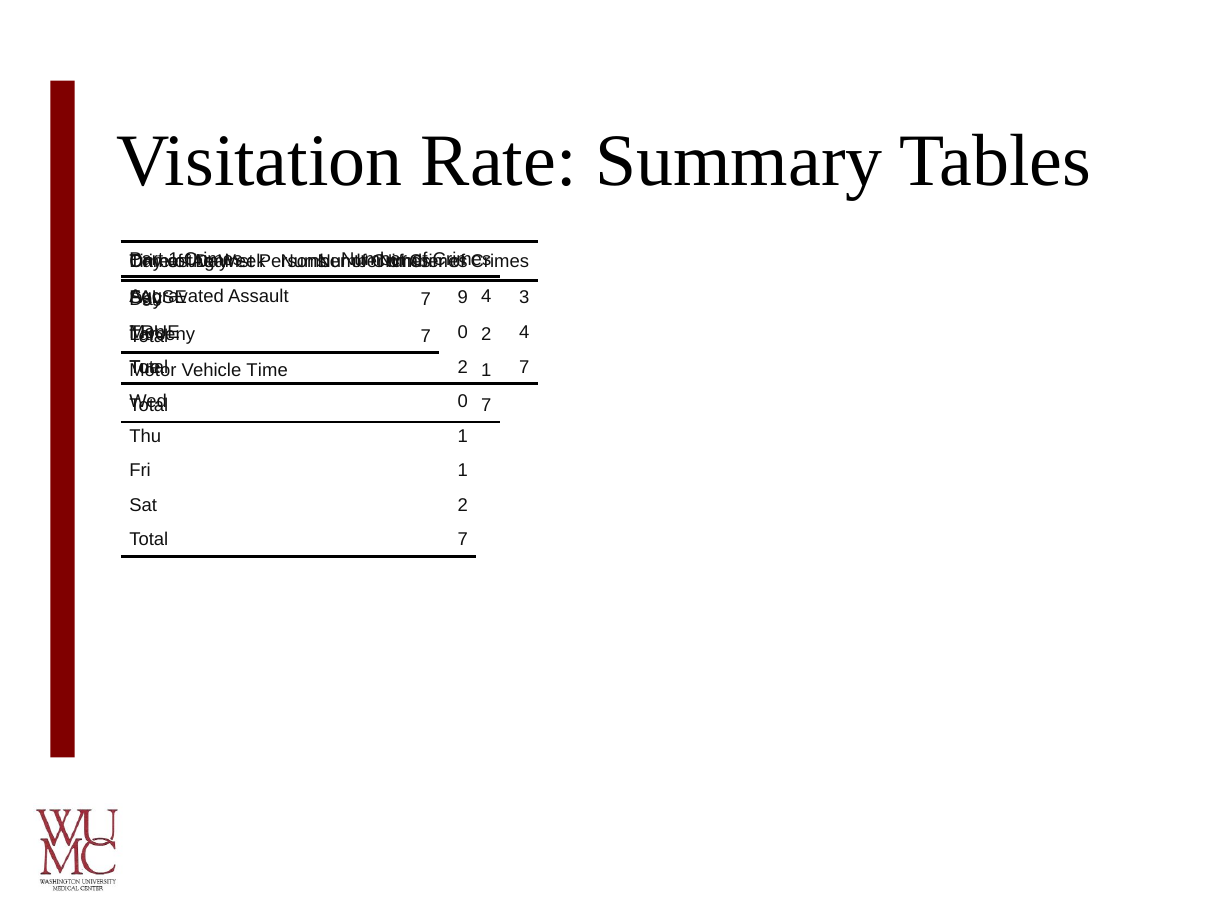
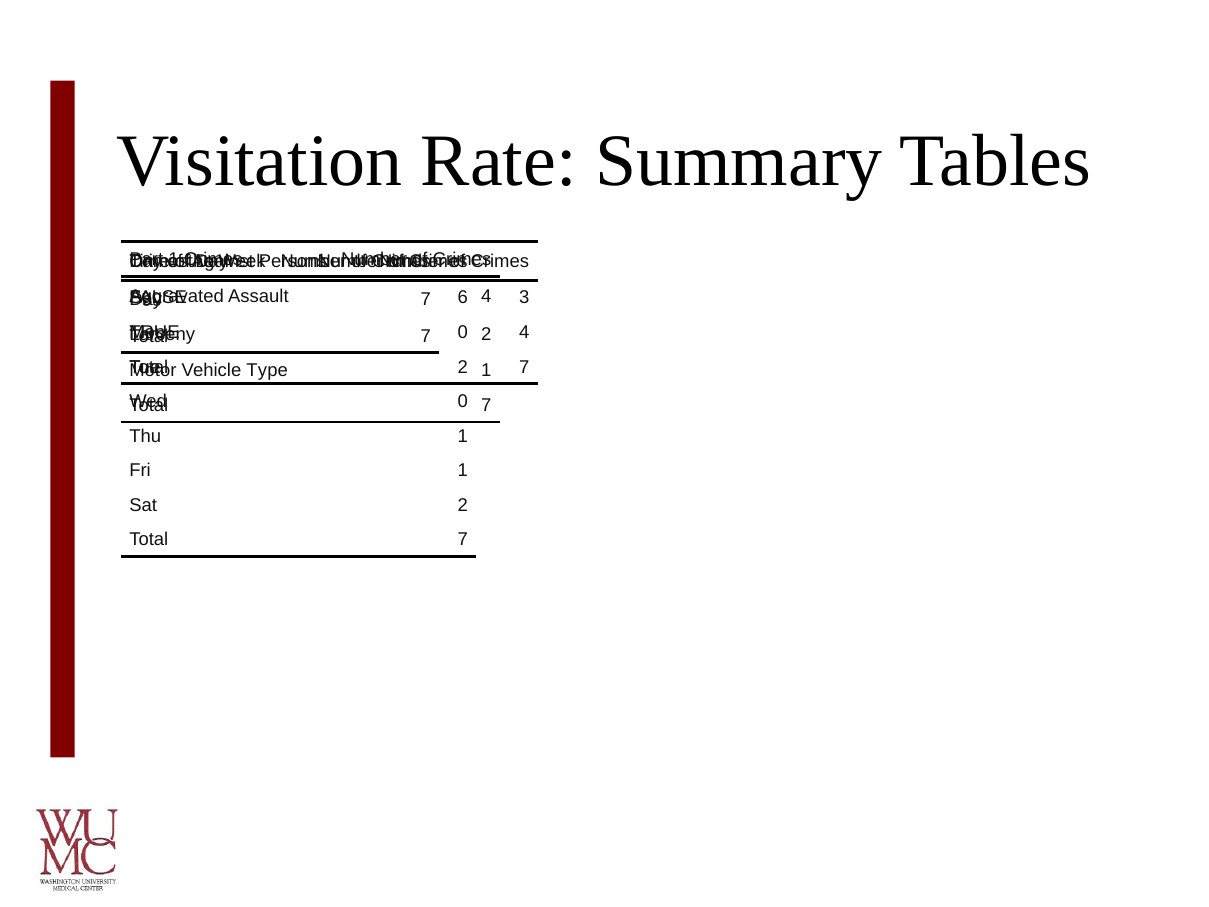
9: 9 -> 6 (463, 298)
Vehicle Time: Time -> Type (267, 370)
